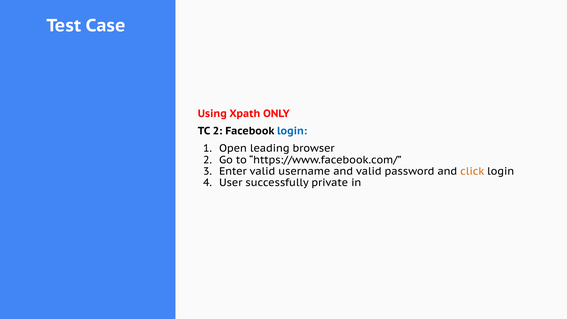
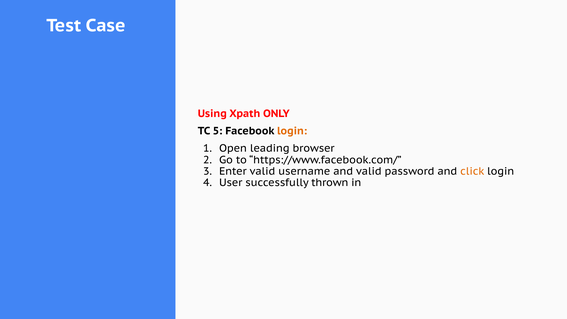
TC 2: 2 -> 5 (218, 131)
login colour: blue -> orange (292, 131)
private: private -> thrown (330, 183)
